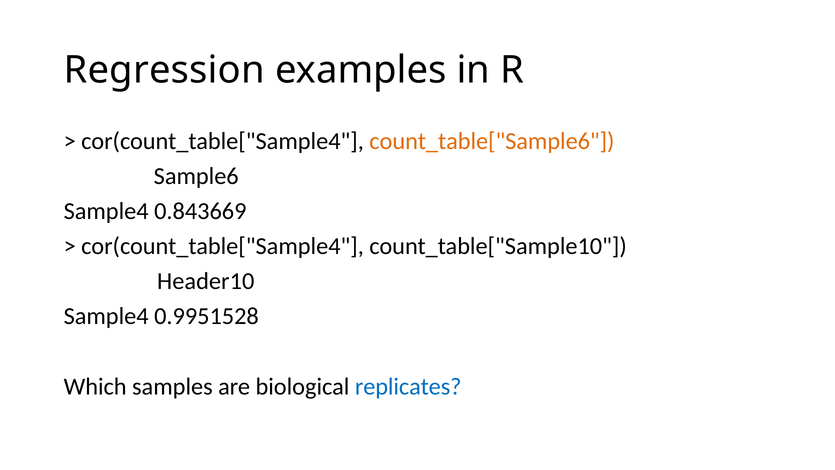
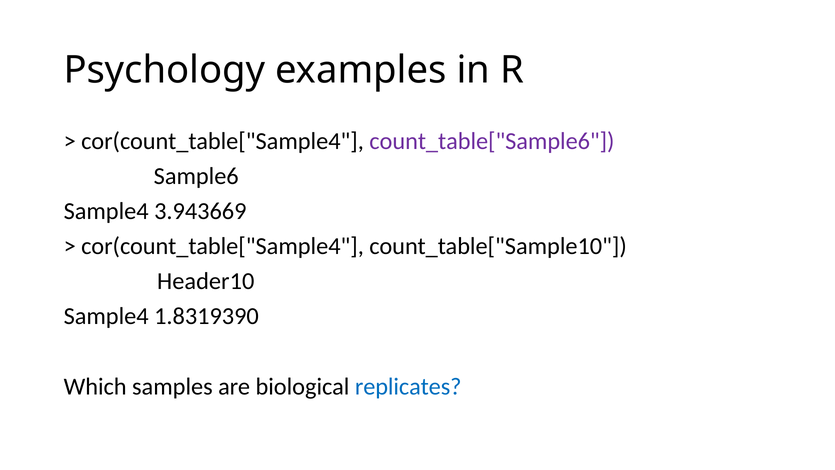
Regression: Regression -> Psychology (164, 70)
count_table["Sample6 colour: orange -> purple (492, 141)
0.843669: 0.843669 -> 3.943669 (200, 211)
0.9951528: 0.9951528 -> 1.8319390 (206, 316)
